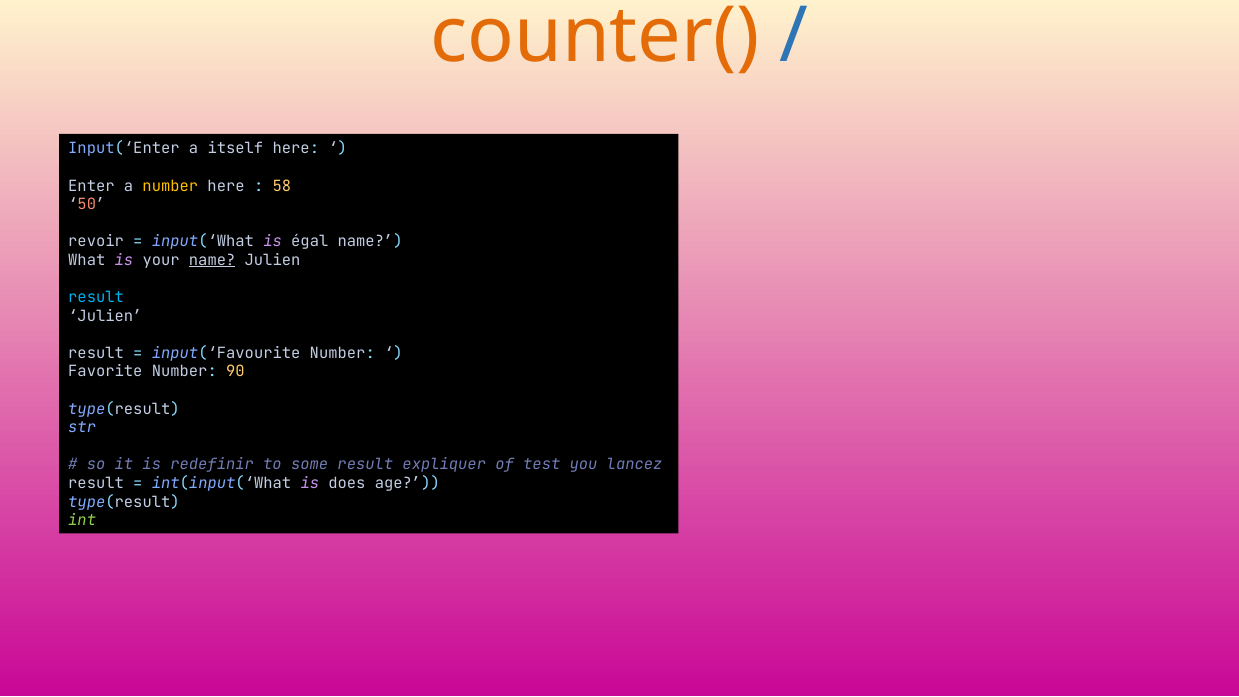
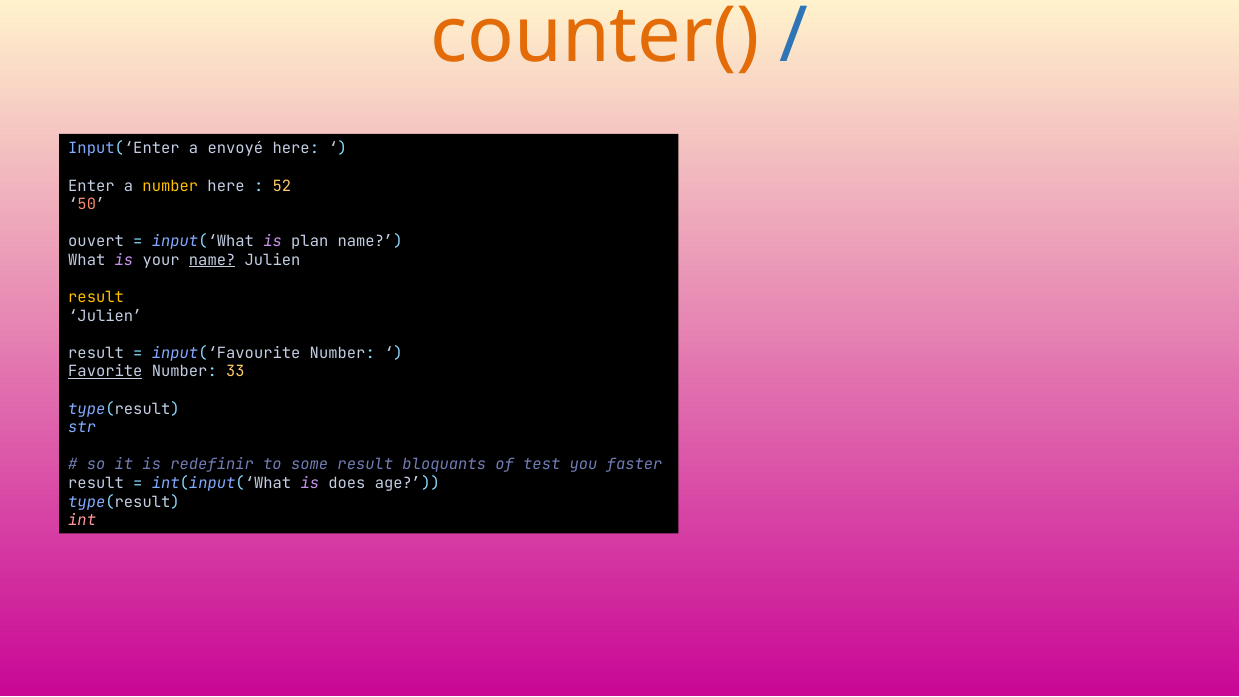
itself: itself -> envoyé (235, 149)
58: 58 -> 52 (282, 186)
revoir: revoir -> ouvert (96, 242)
égal: égal -> plan (310, 242)
result colour: light blue -> yellow (96, 297)
Favorite underline: none -> present (105, 372)
90: 90 -> 33 (235, 372)
expliquer: expliquer -> bloquants (444, 465)
lancez: lancez -> faster (635, 465)
int colour: light green -> pink (82, 520)
